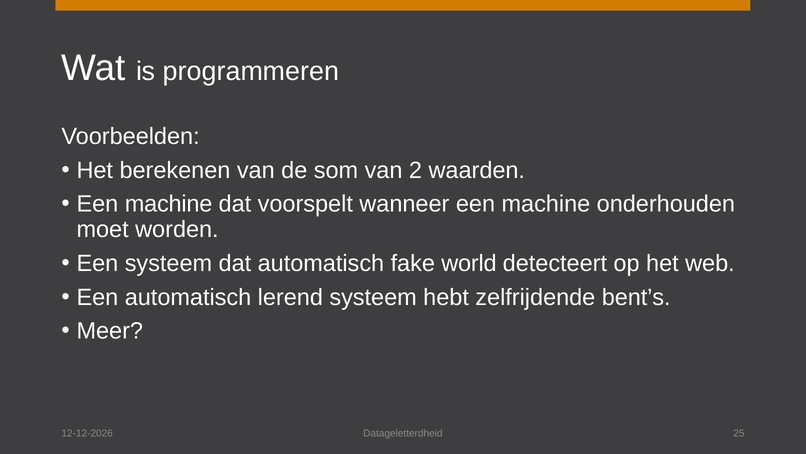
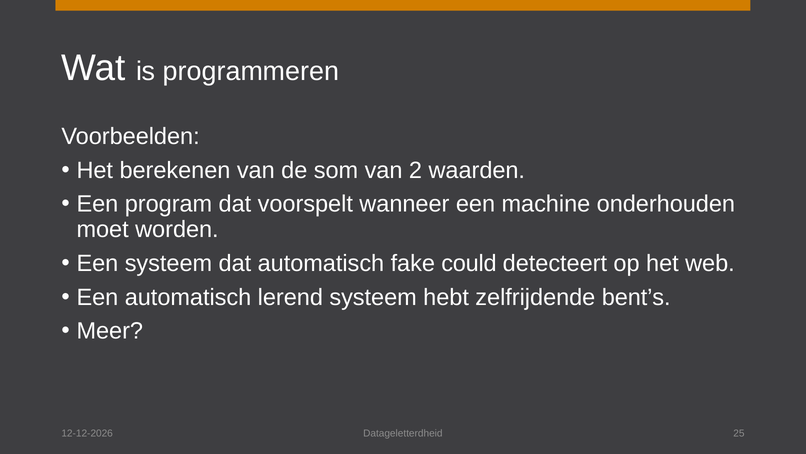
machine: machine -> program (169, 204)
world: world -> could (469, 263)
